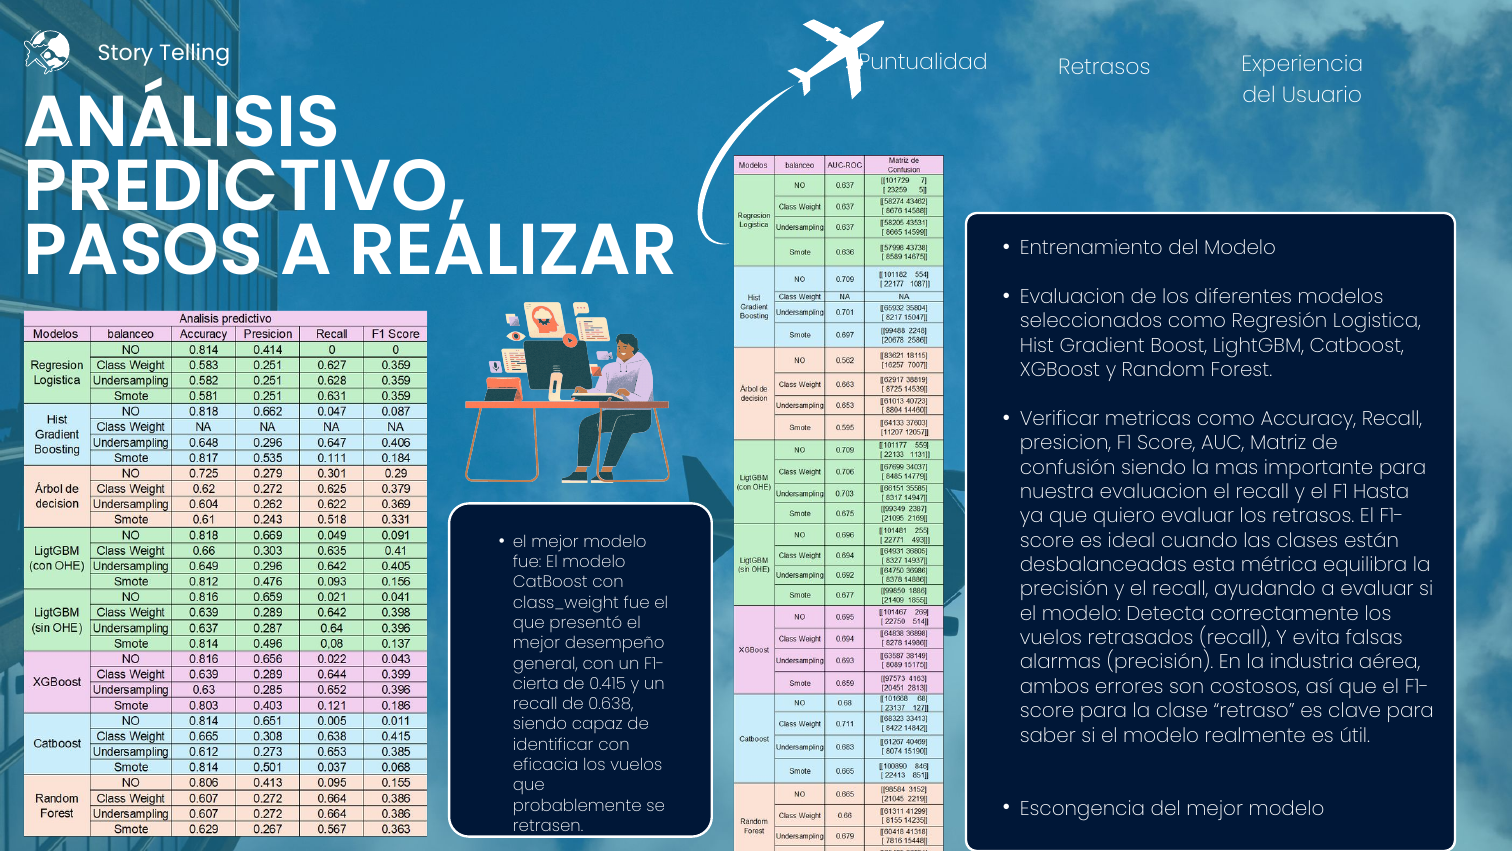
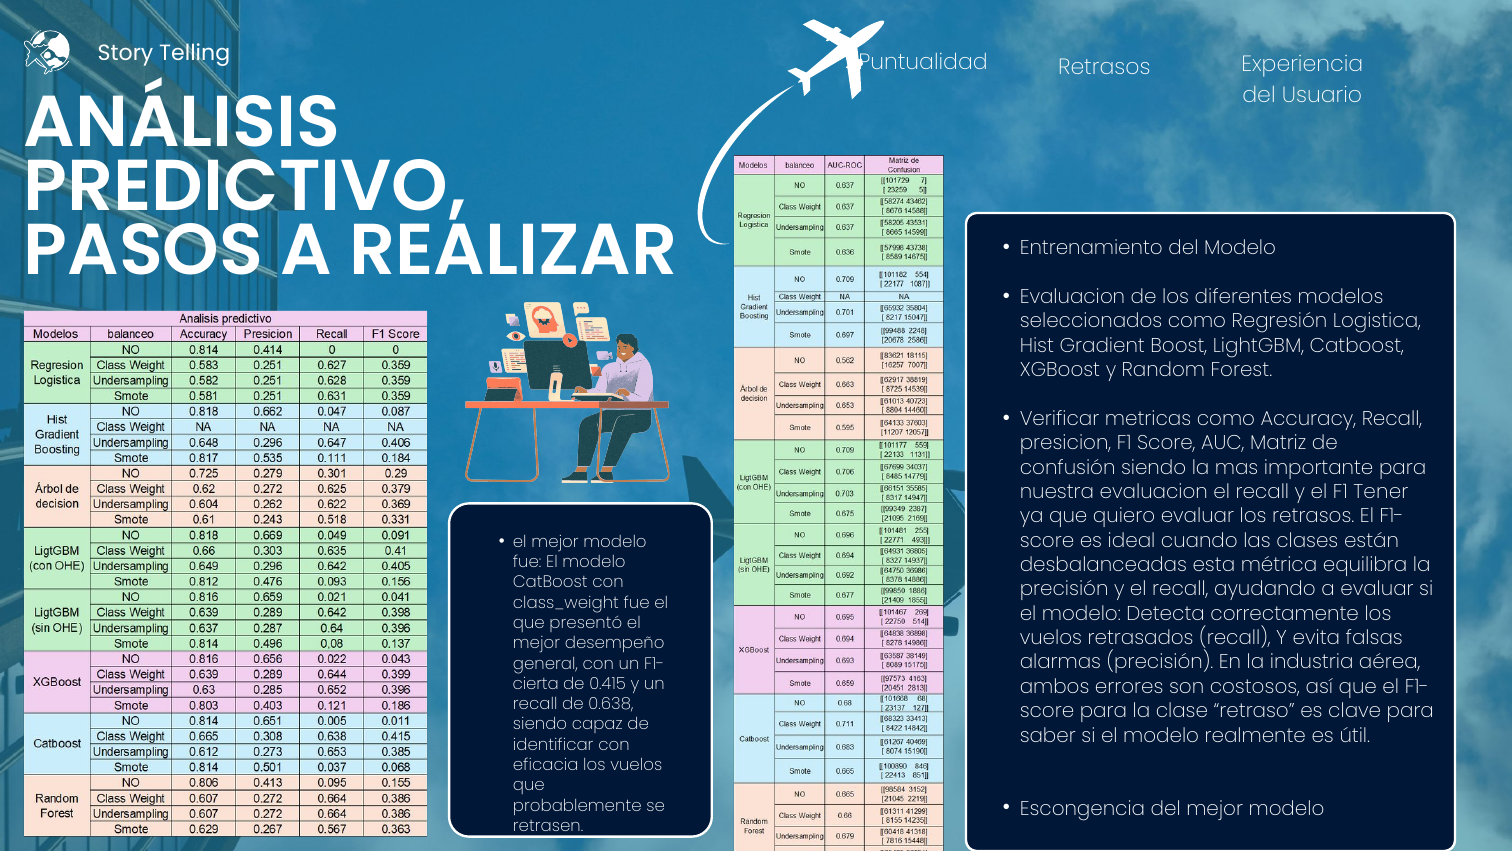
Hasta: Hasta -> Tener (1381, 492)
